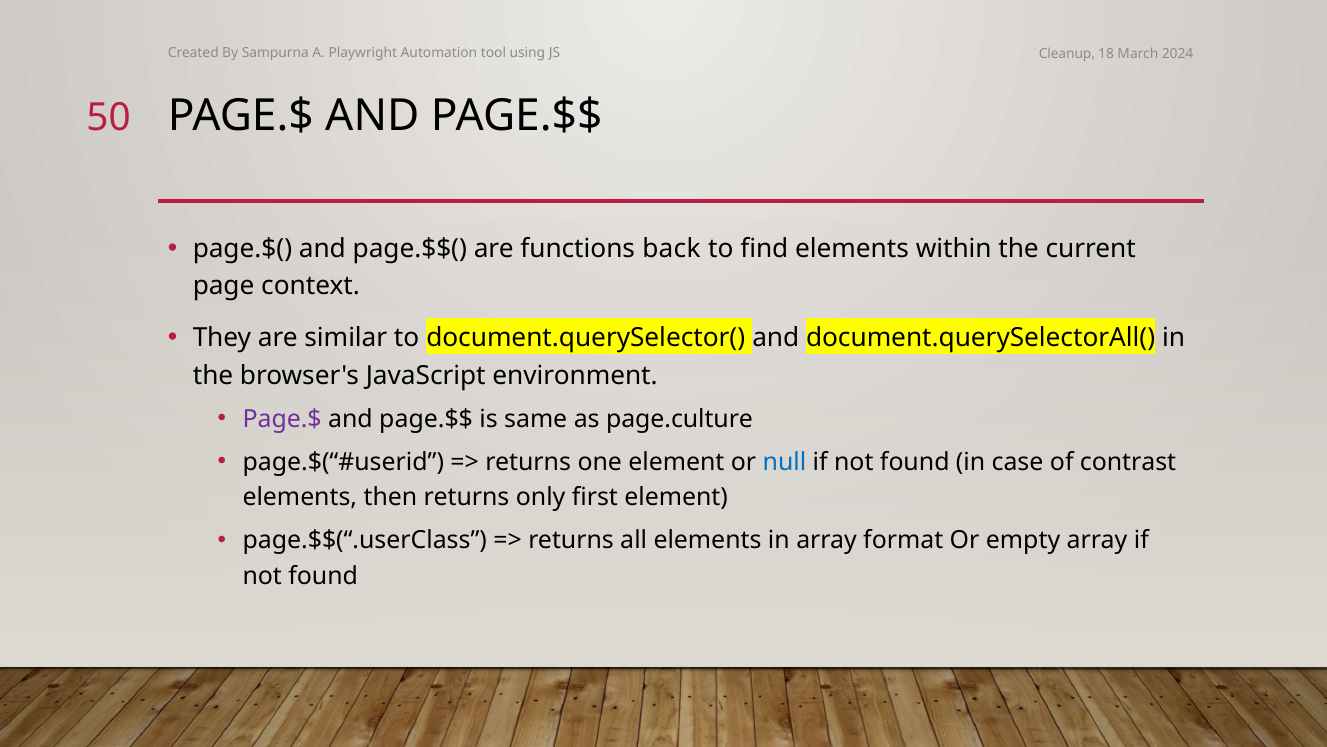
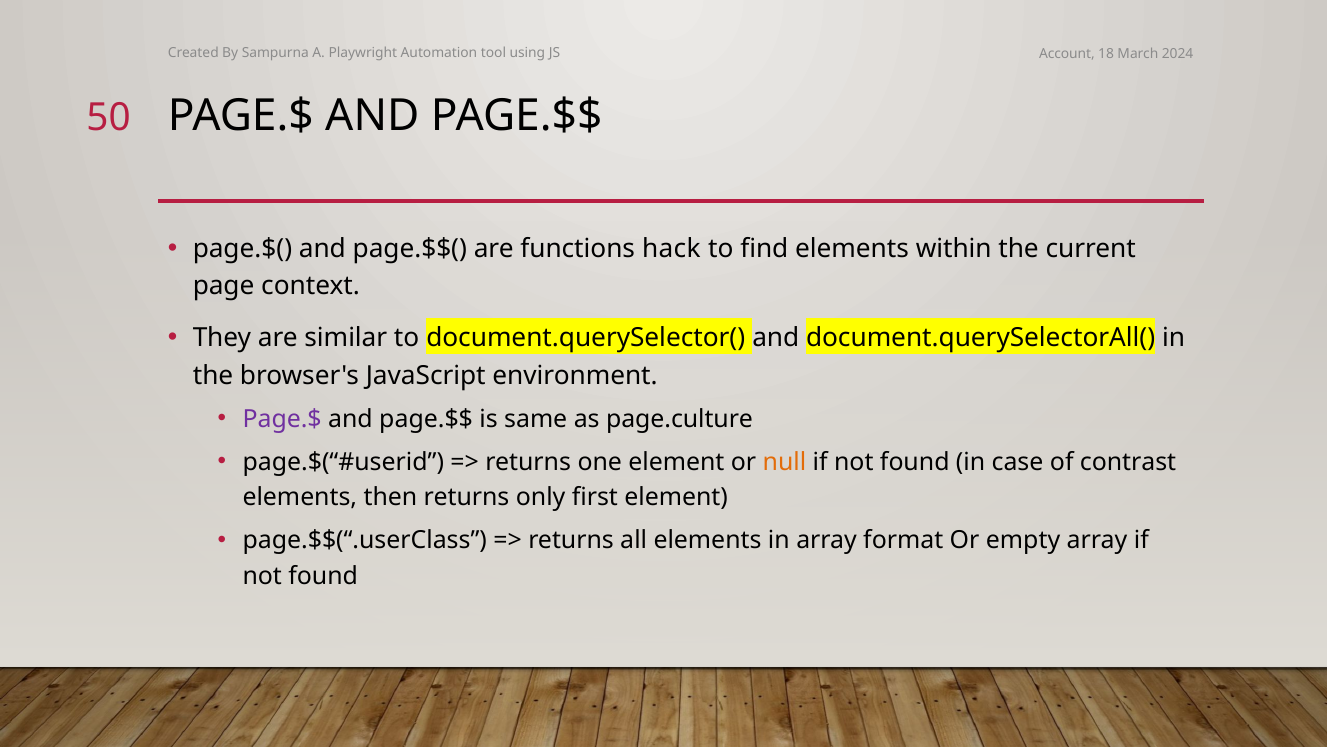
Cleanup: Cleanup -> Account (1067, 54)
back: back -> hack (671, 248)
null colour: blue -> orange (784, 462)
